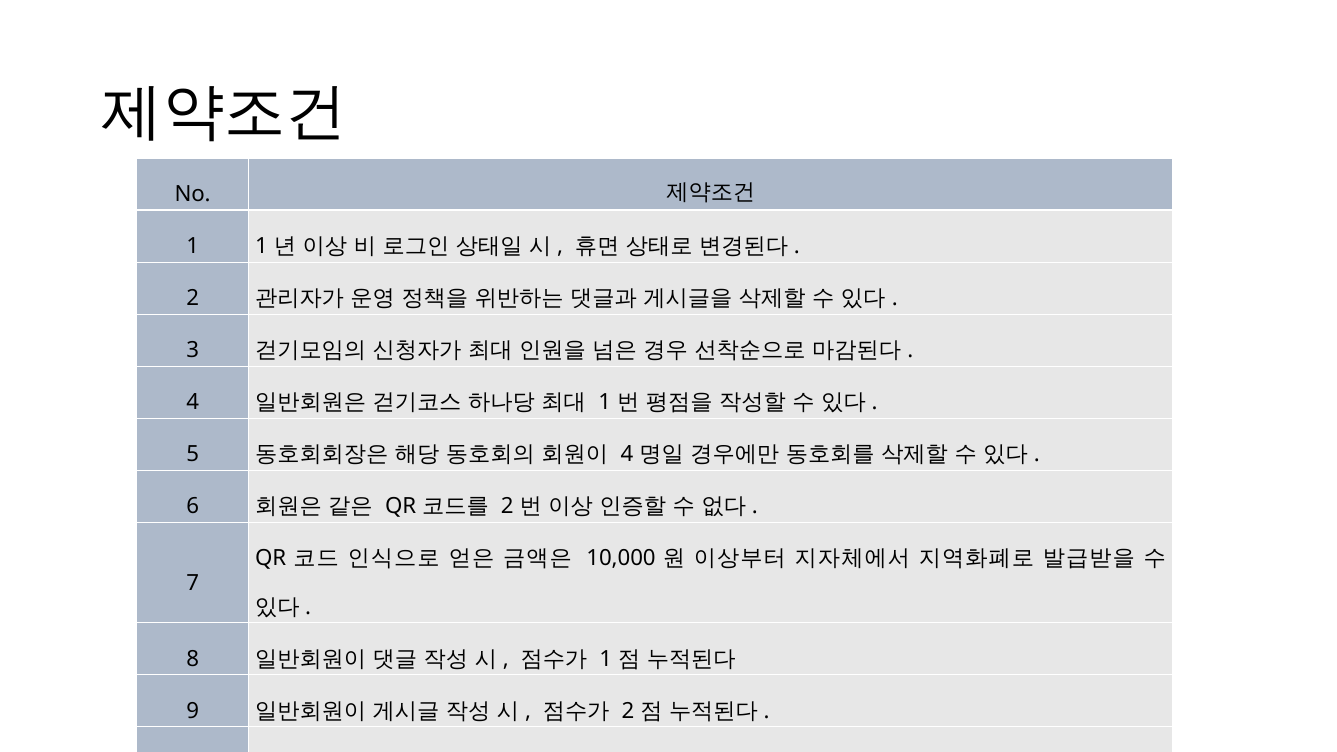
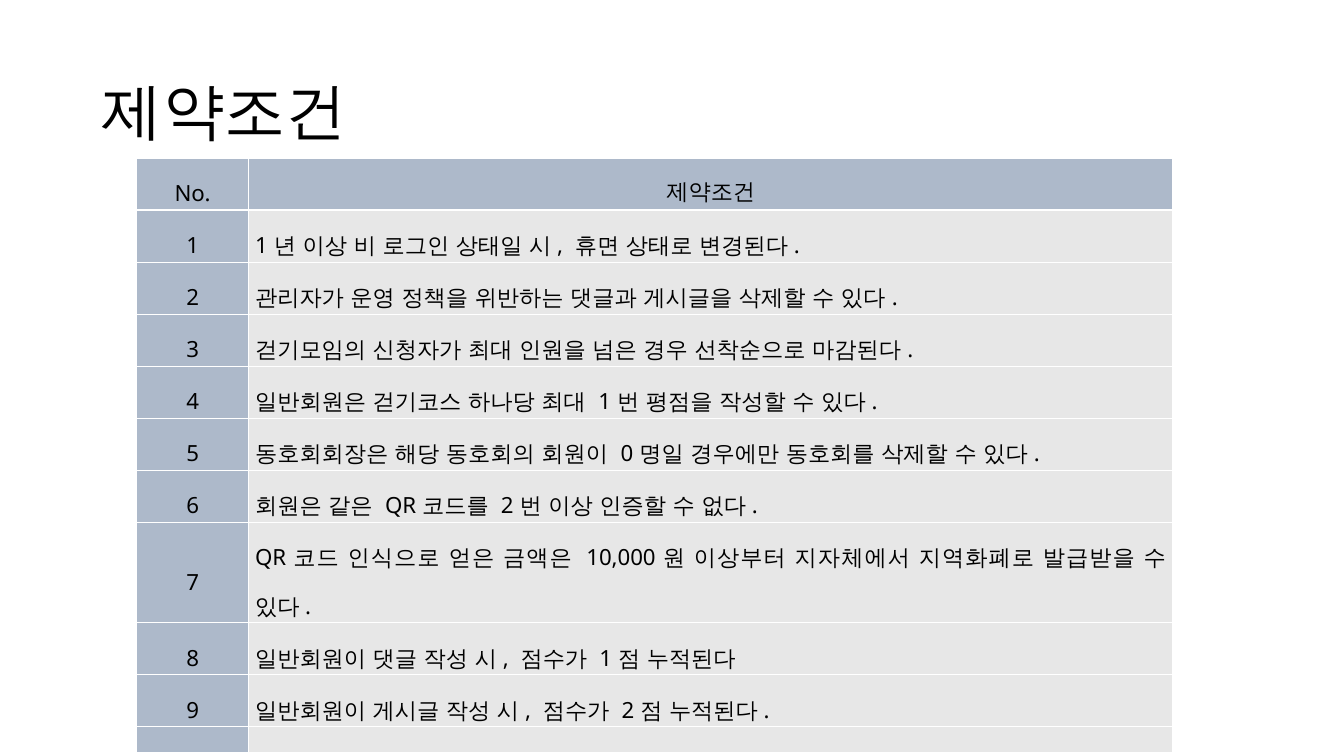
4: 4 -> 0 (627, 455)
